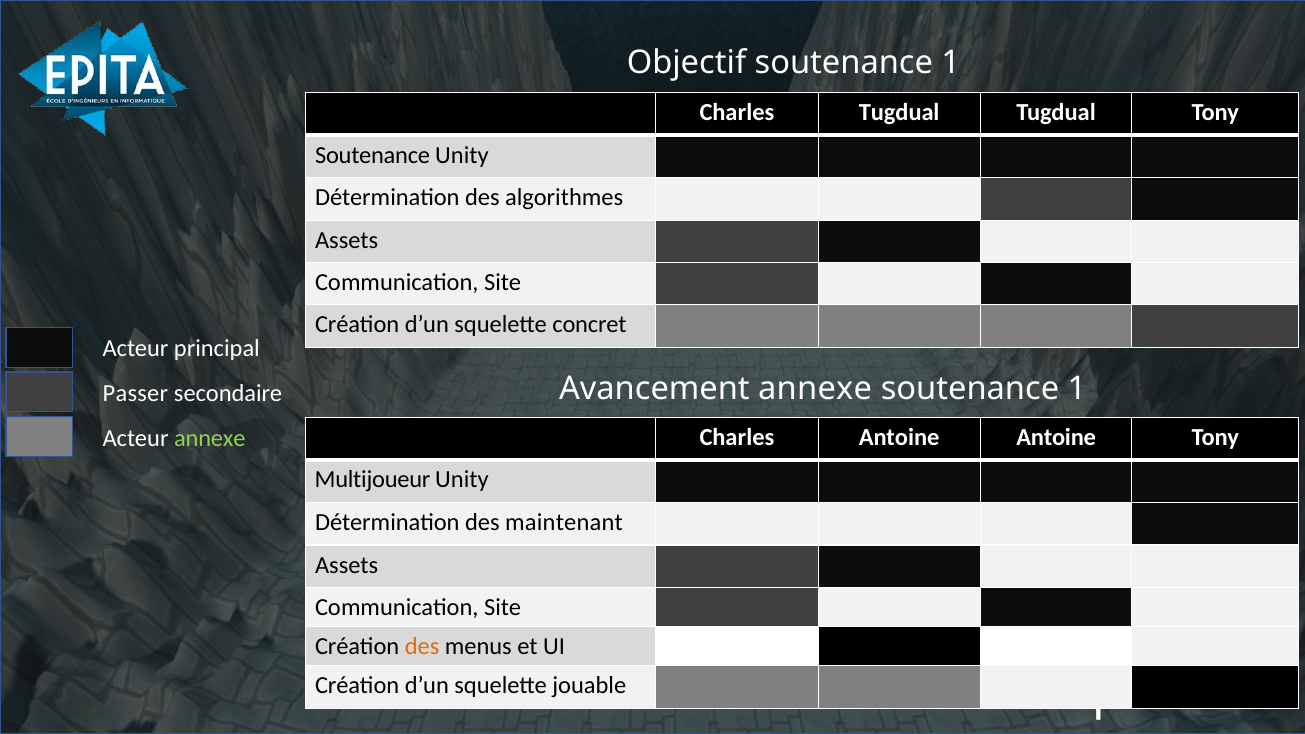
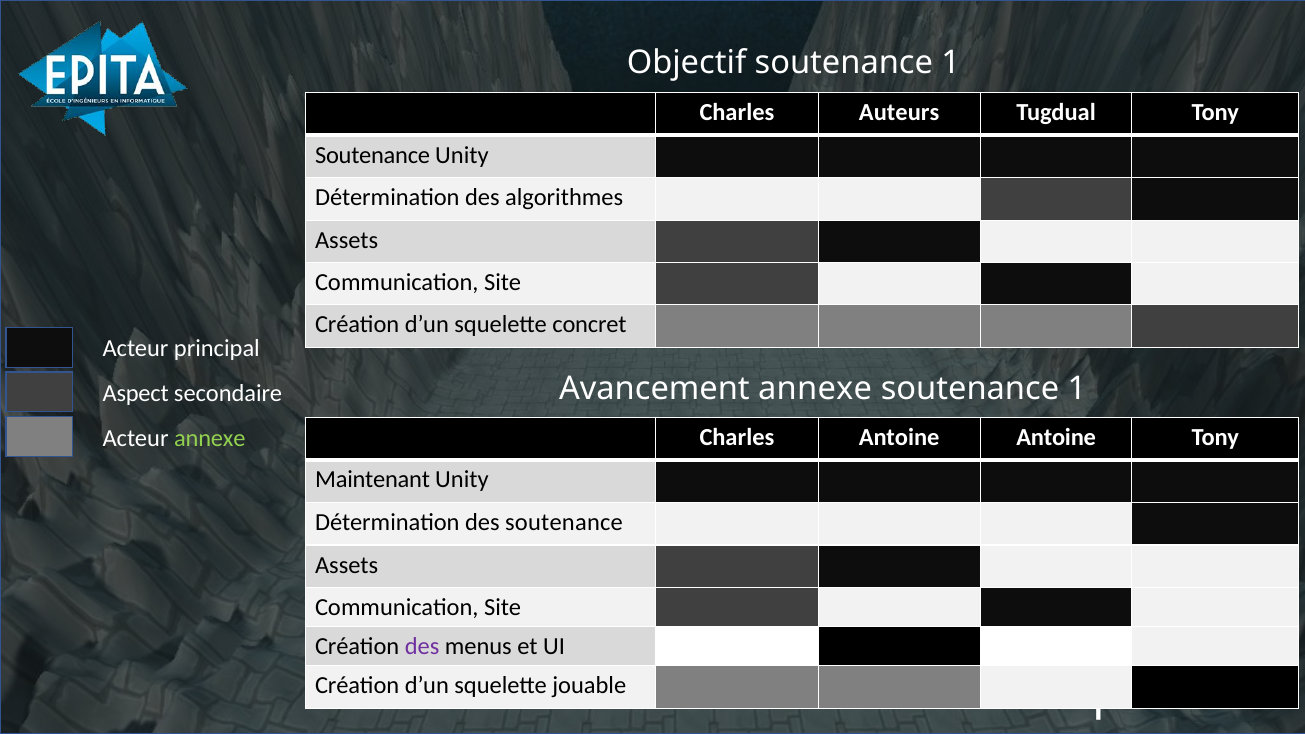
Charles Tugdual: Tugdual -> Auteurs (899, 113)
Passer: Passer -> Aspect (136, 393)
Multijoueur: Multijoueur -> Maintenant (373, 480)
des maintenant: maintenant -> soutenance (564, 523)
des colour: orange -> purple (422, 646)
